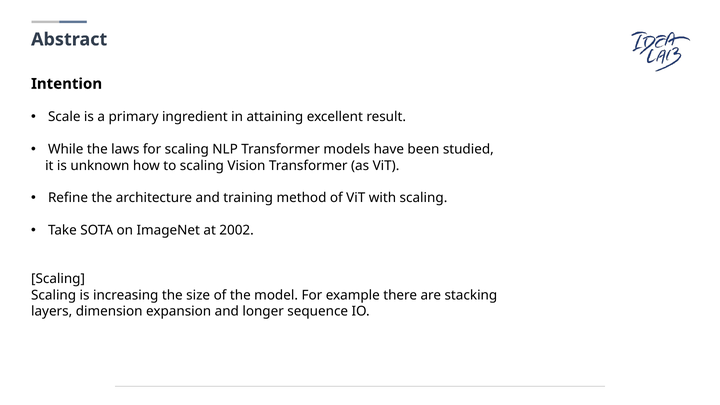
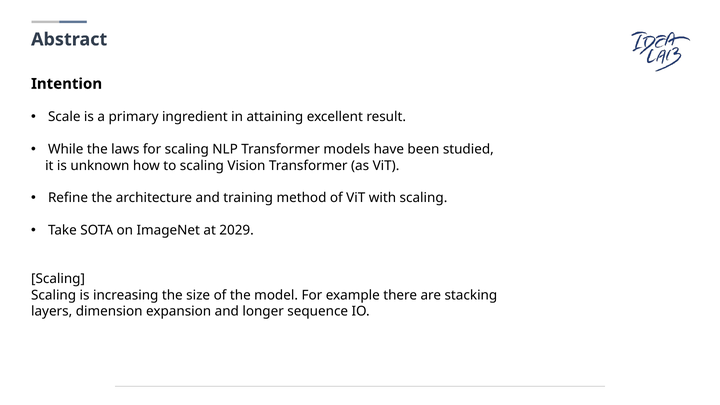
2002: 2002 -> 2029 (237, 230)
